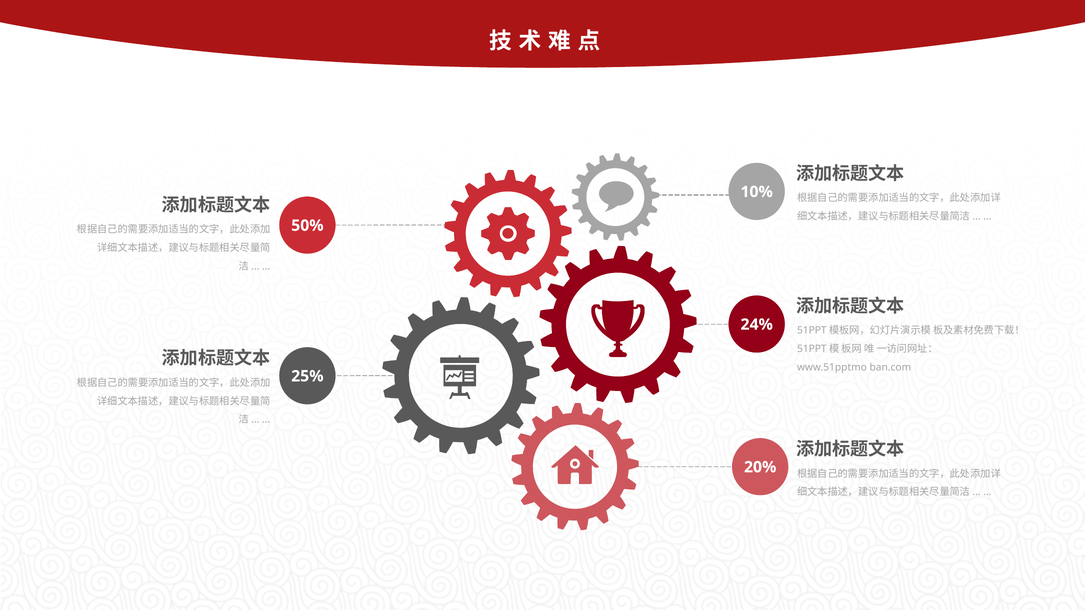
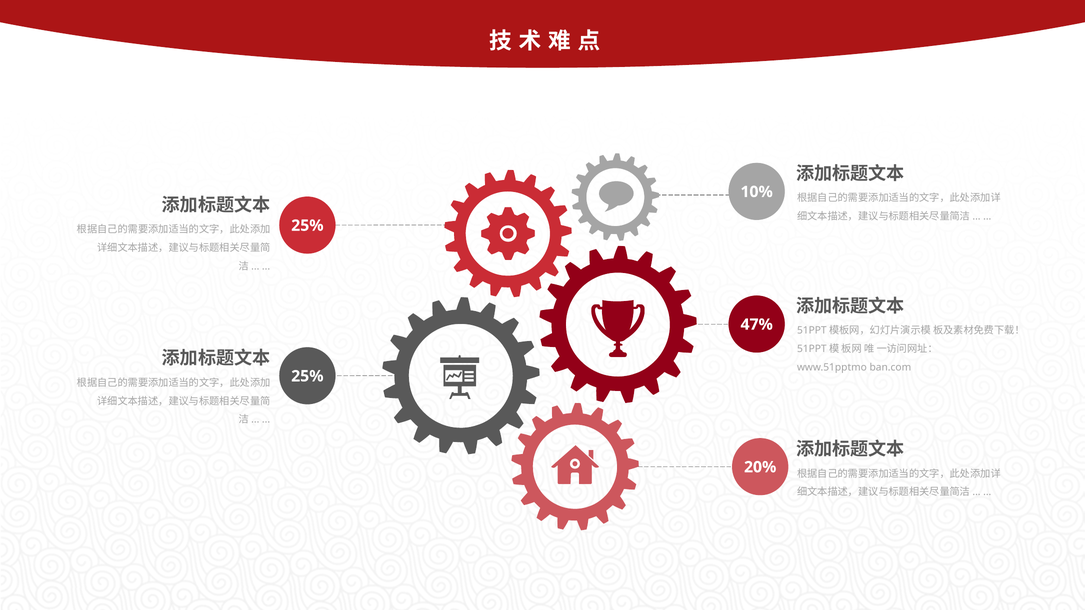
50%: 50% -> 25% (307, 226)
24%: 24% -> 47% (757, 325)
